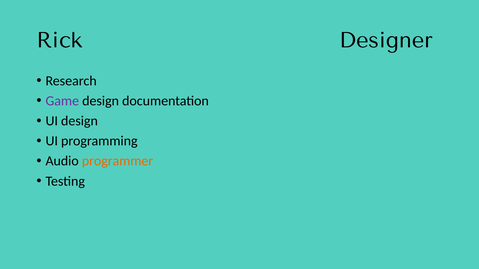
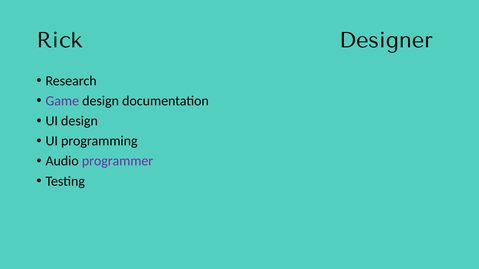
programmer colour: orange -> purple (118, 161)
